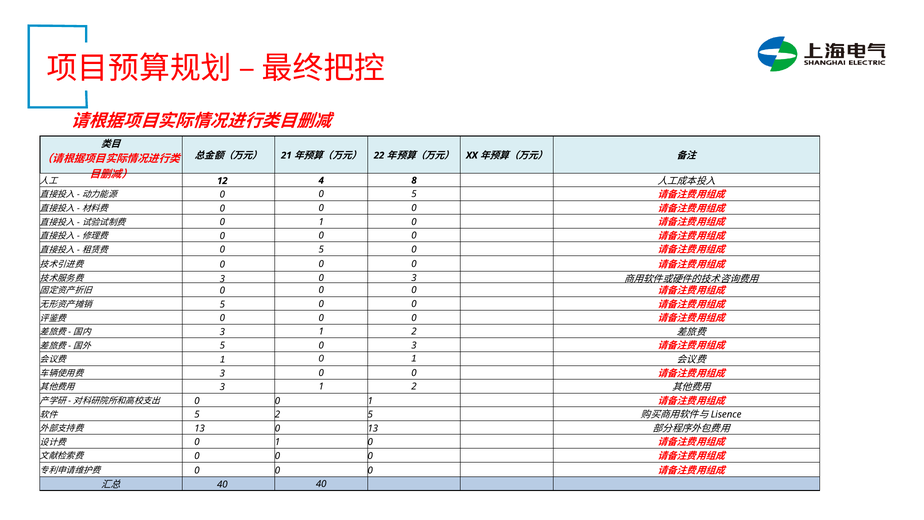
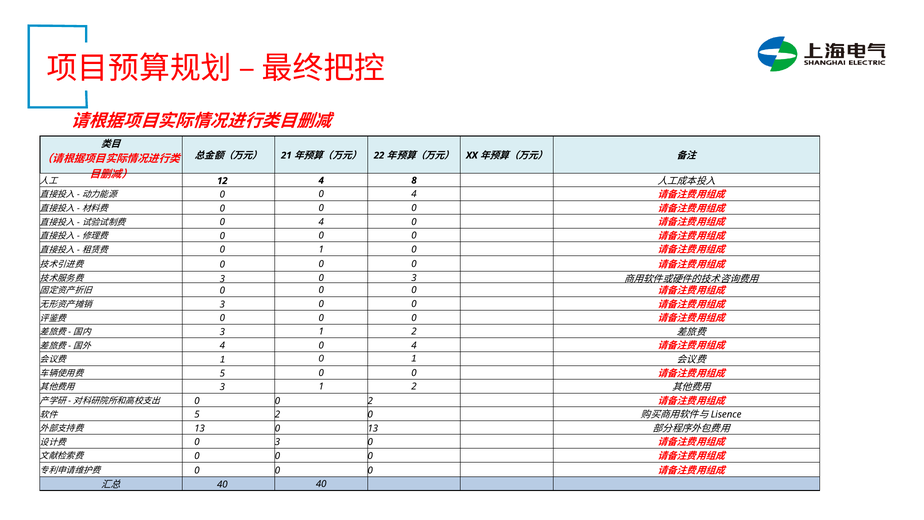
0 0 5: 5 -> 4 (414, 194)
1: 1 -> 4 (321, 222)
5: 5 -> 1 (321, 249)
5: 5 -> 3 (222, 304)
5: 5 -> 4 (222, 346)
3: 3 -> 4 (414, 345)
3: 3 -> 5 (222, 373)
0 0 1: 1 -> 2 (370, 401)
2 5: 5 -> 0 (370, 414)
1: 1 -> 3 (277, 442)
